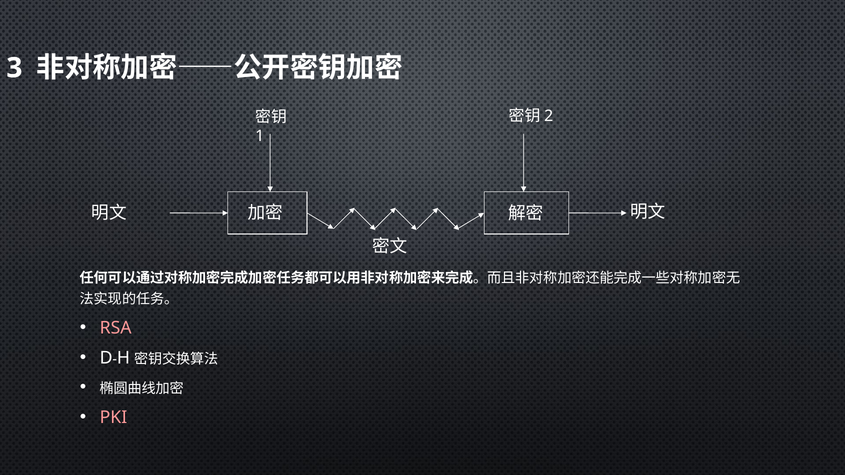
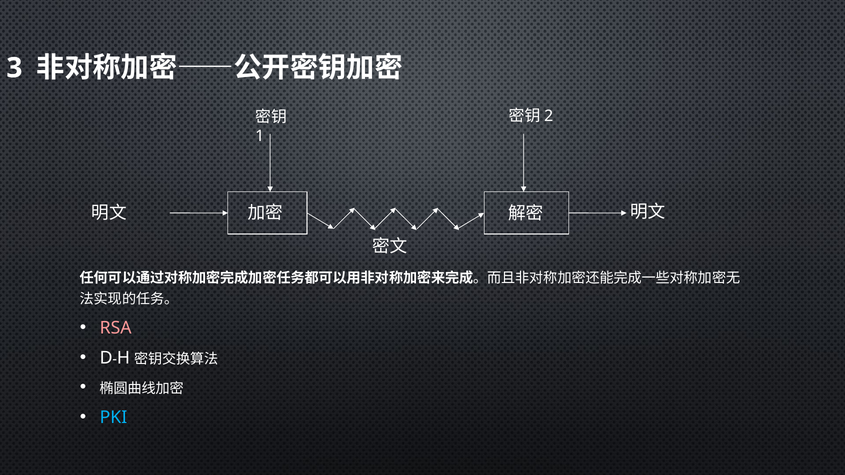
PKI colour: pink -> light blue (113, 418)
